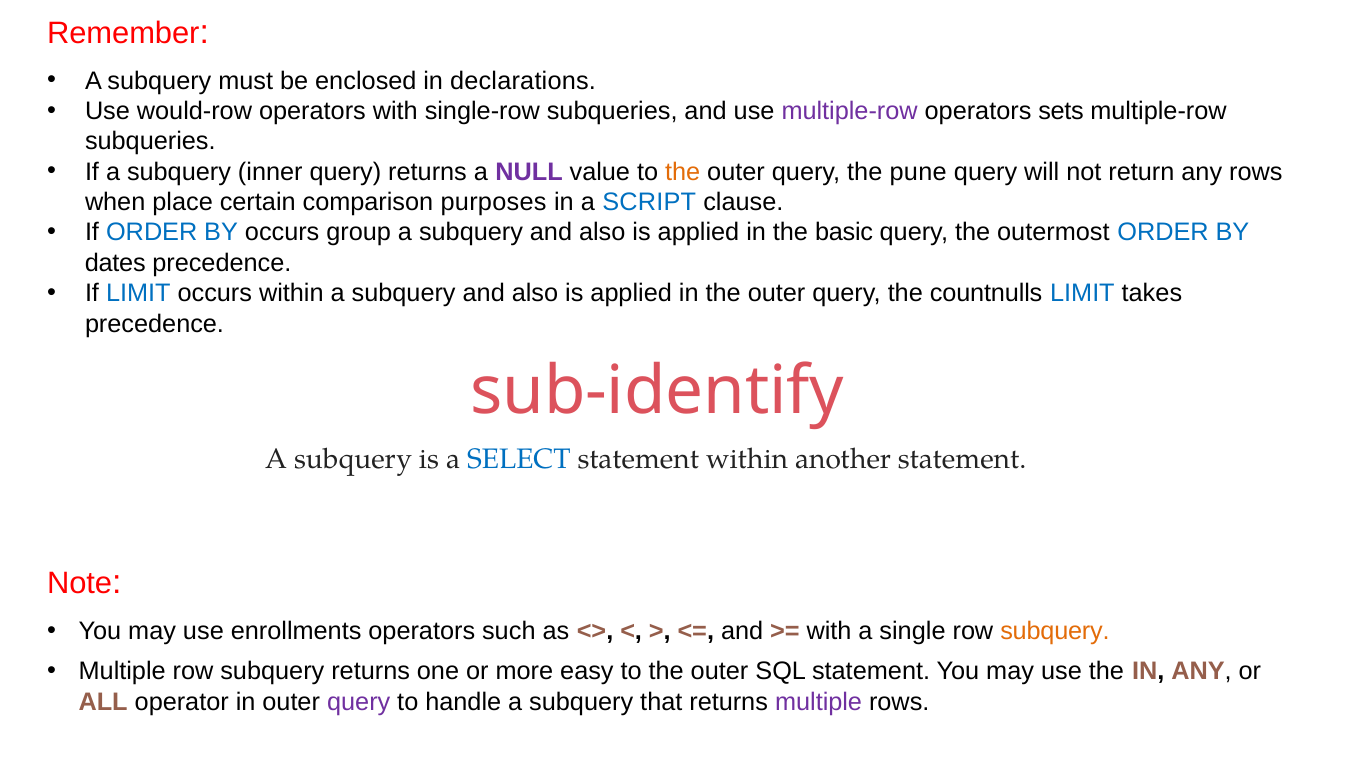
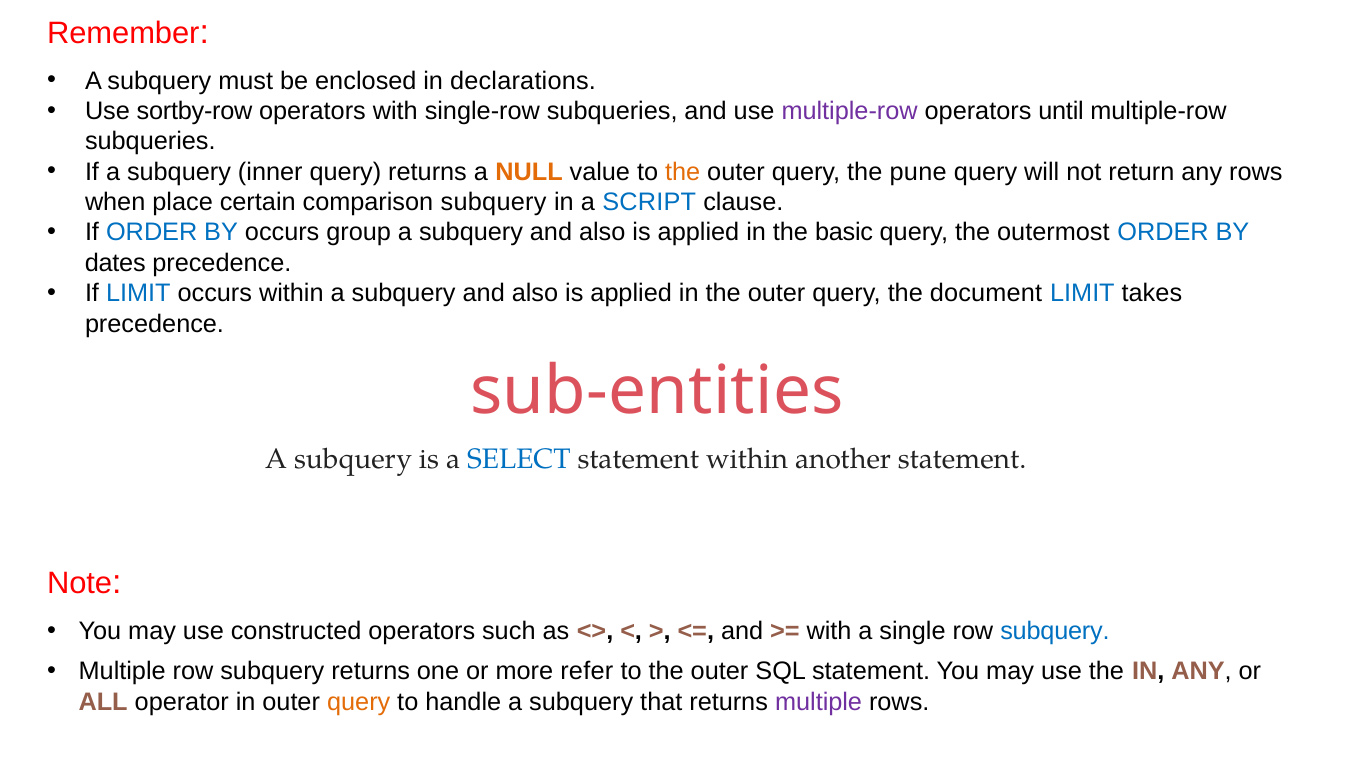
would-row: would-row -> sortby-row (195, 111)
sets: sets -> until (1061, 111)
NULL colour: purple -> orange (529, 172)
comparison purposes: purposes -> subquery (494, 202)
countnulls: countnulls -> document (986, 293)
sub-identify: sub-identify -> sub-entities (657, 391)
enrollments: enrollments -> constructed (296, 631)
subquery colour: orange -> blue (1055, 631)
easy: easy -> refer (587, 671)
query colour: purple -> orange (359, 702)
